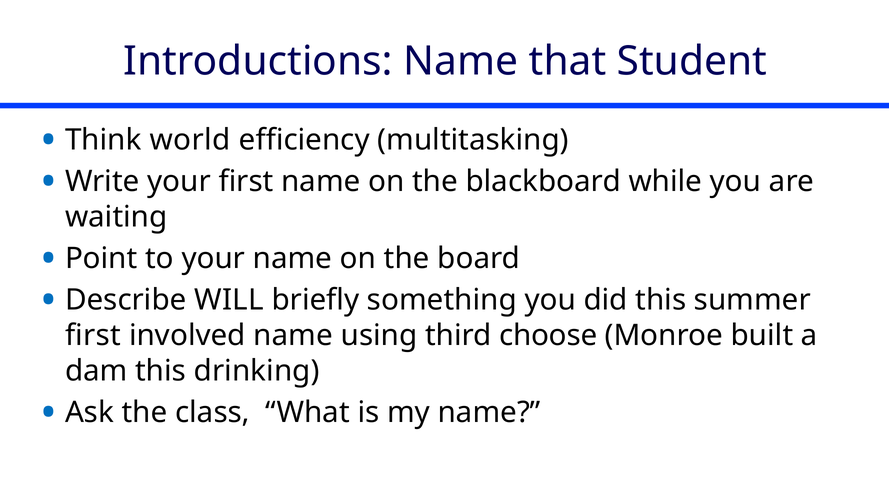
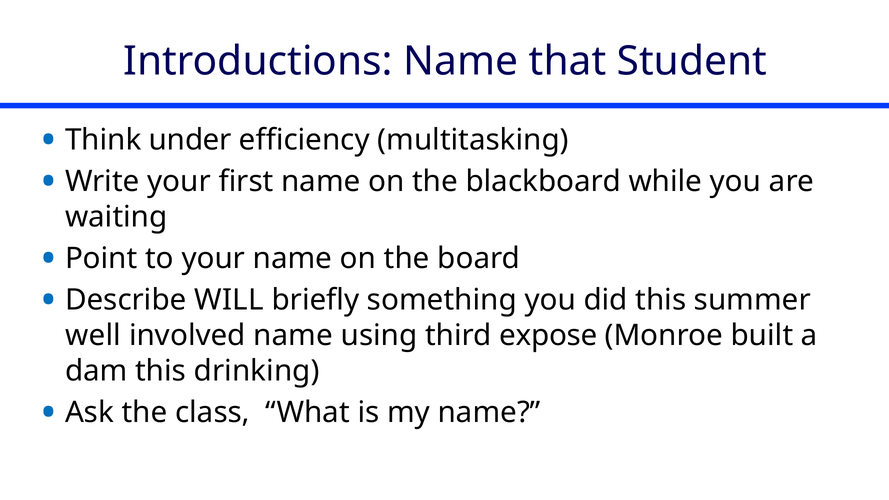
world: world -> under (190, 140)
first: first -> well (93, 336)
choose: choose -> expose (548, 336)
